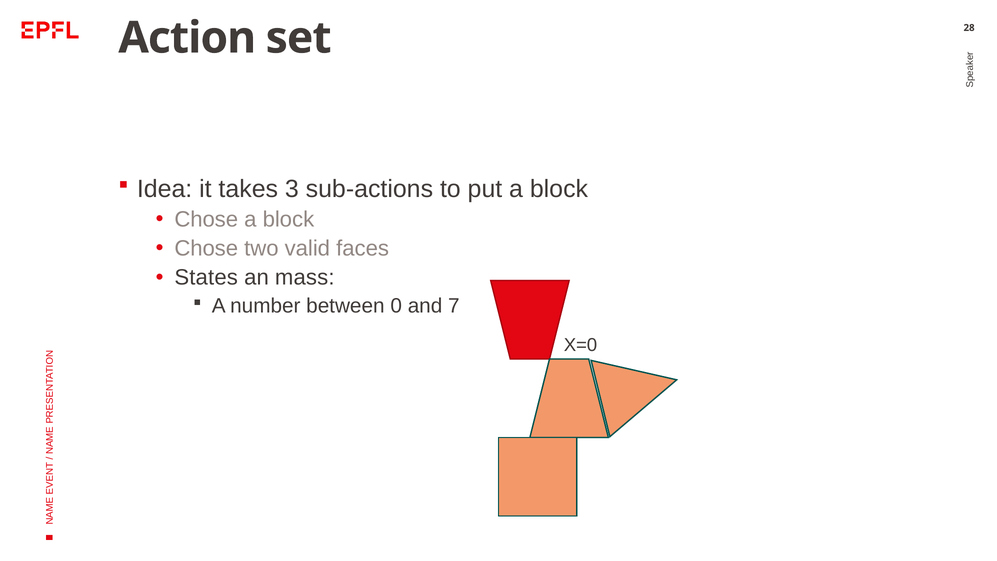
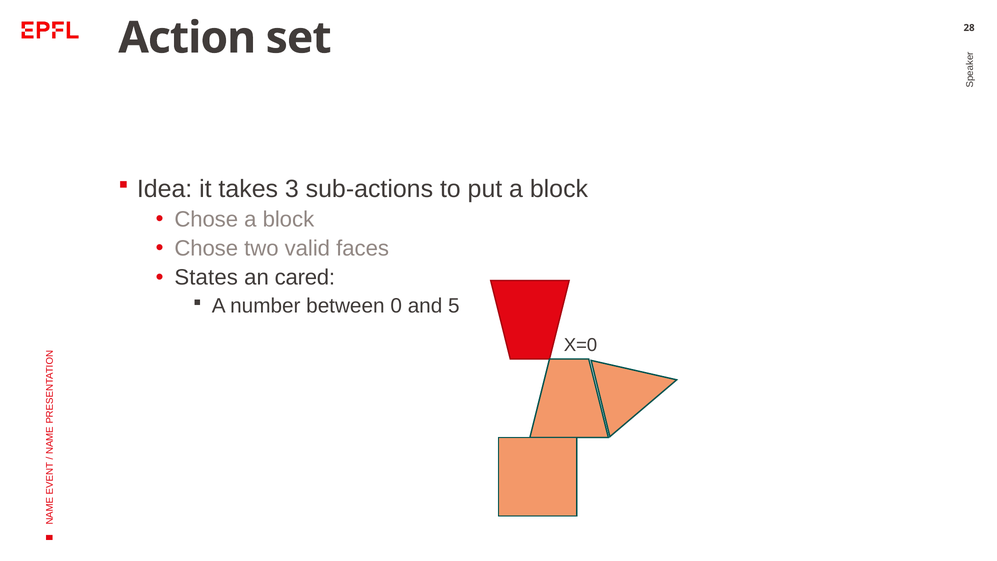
mass: mass -> cared (305, 278)
7: 7 -> 5 (454, 306)
